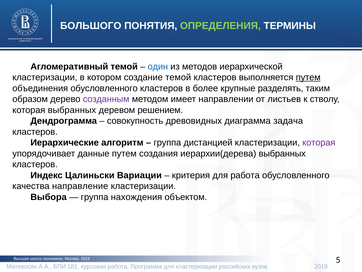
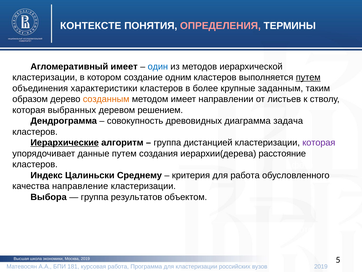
БОЛЬШОГО: БОЛЬШОГО -> КОНТЕКСТЕ (91, 26)
ОПРЕДЕЛЕНИЯ colour: light green -> pink (220, 26)
Агломеративный темой: темой -> имеет (124, 66)
создание темой: темой -> одним (178, 77)
объединения обусловленного: обусловленного -> характеристики (104, 88)
разделять: разделять -> заданным (280, 88)
созданным colour: purple -> orange (106, 99)
Иерархические underline: none -> present (65, 142)
иерархии(дерева выбранных: выбранных -> расстояние (282, 153)
Вариации: Вариации -> Среднему (139, 175)
нахождения: нахождения -> результатов (137, 197)
